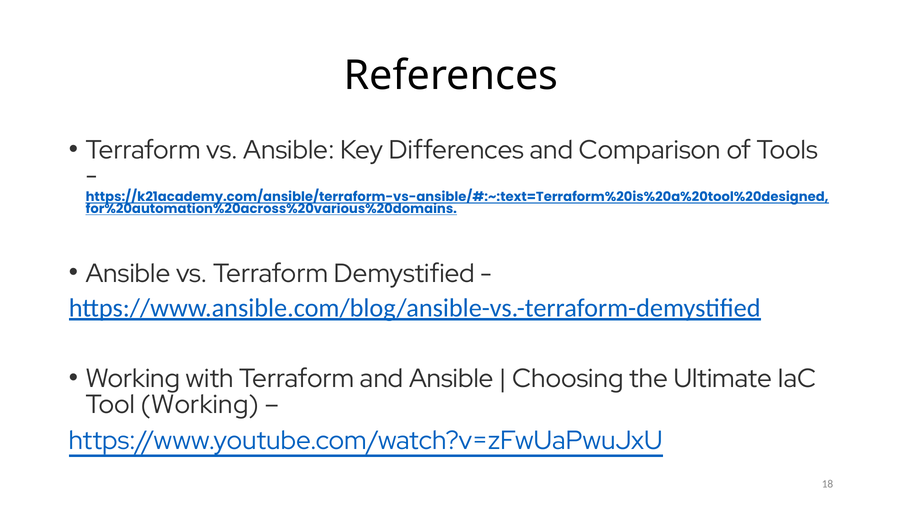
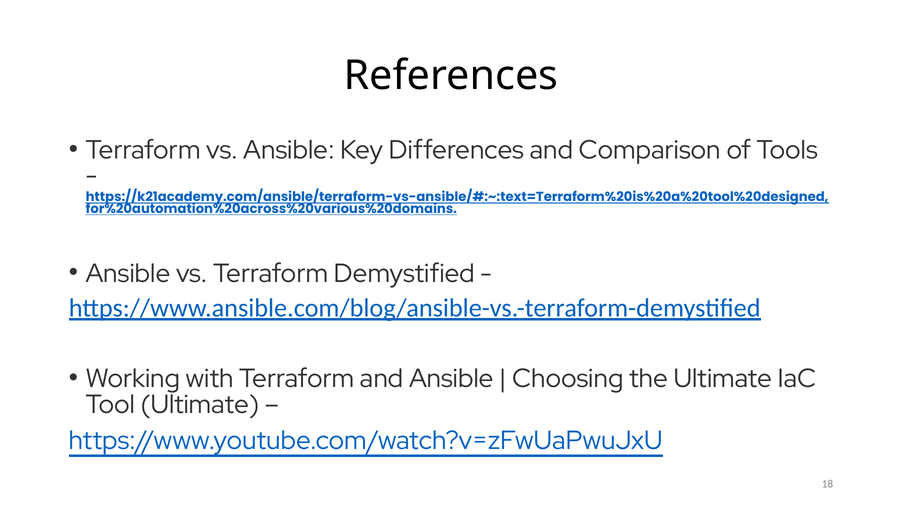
Tool Working: Working -> Ultimate (200, 405)
